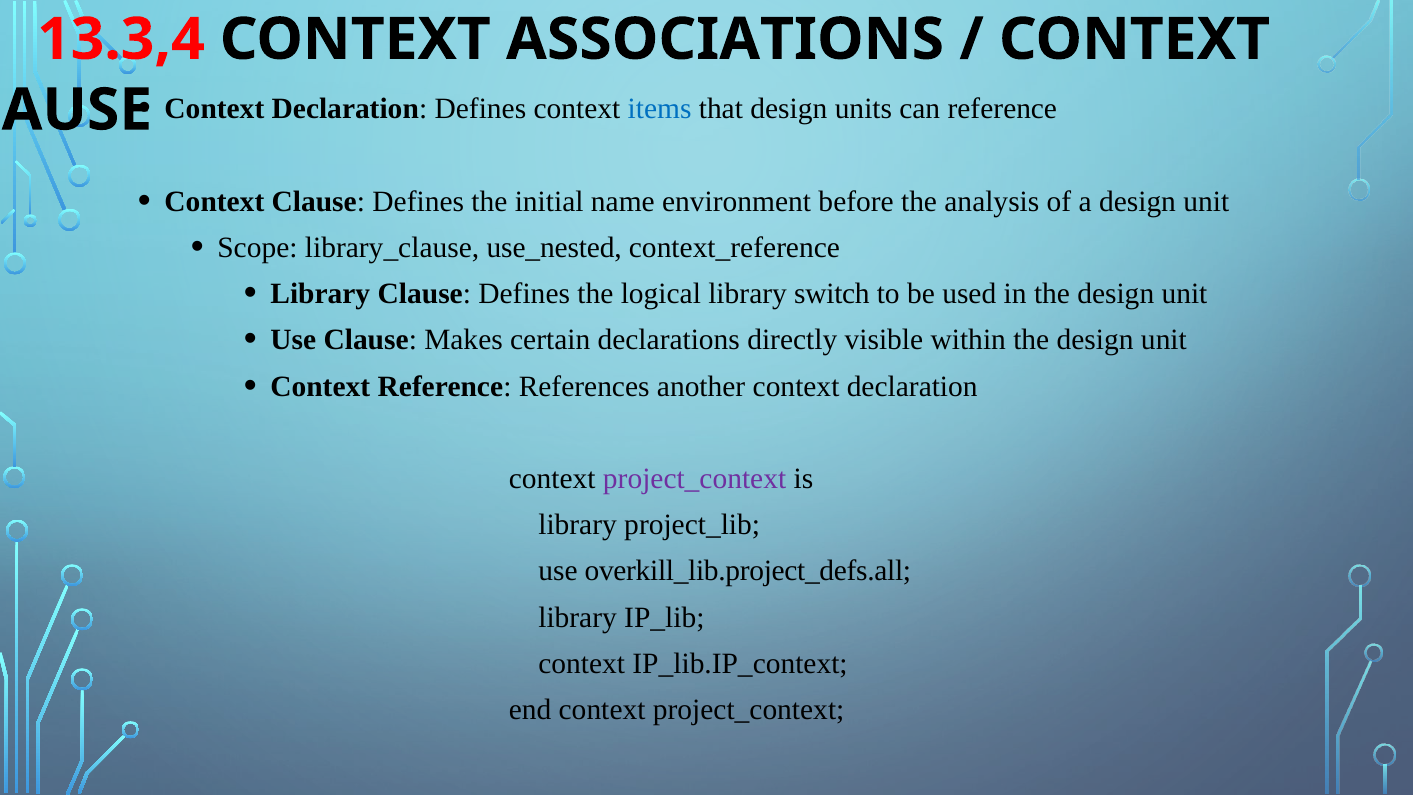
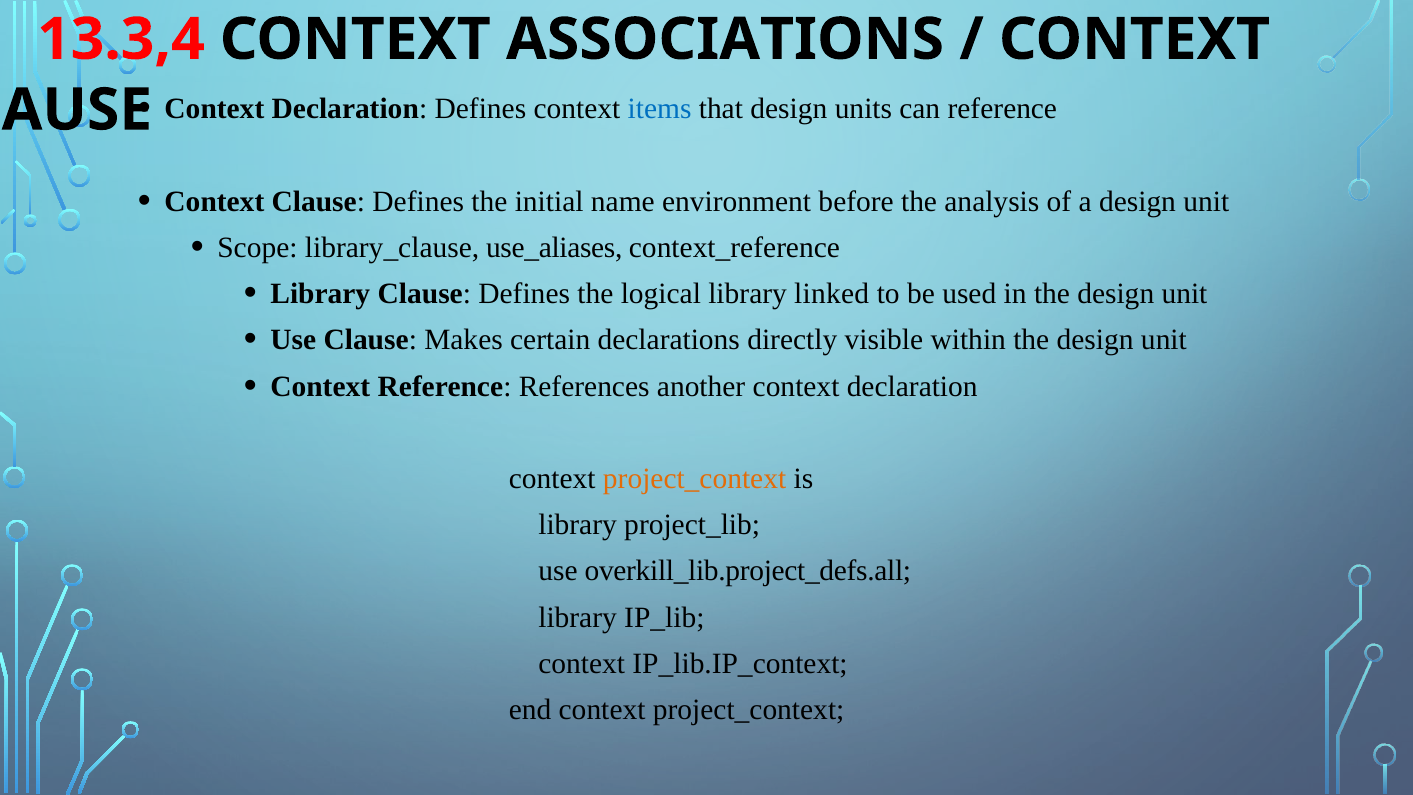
use_nested: use_nested -> use_aliases (554, 248)
switch: switch -> linked (832, 294)
project_context colour: purple -> orange (695, 479)
